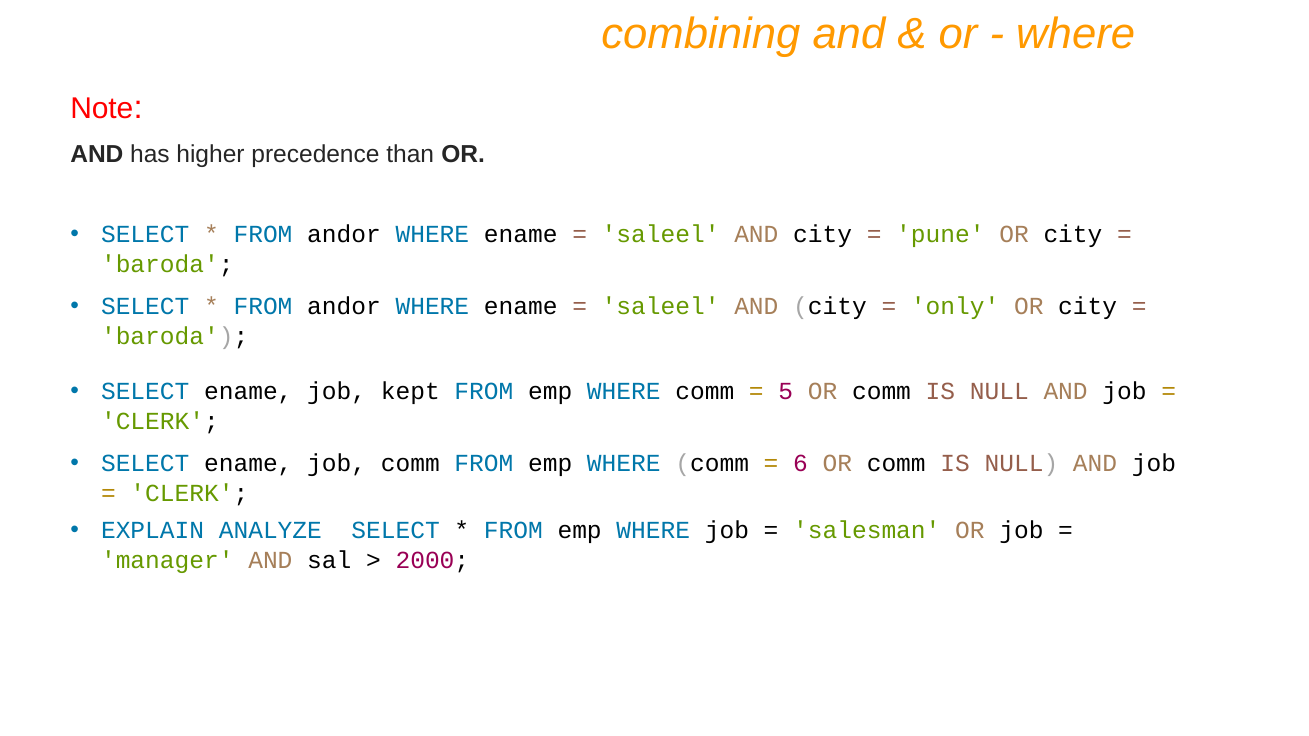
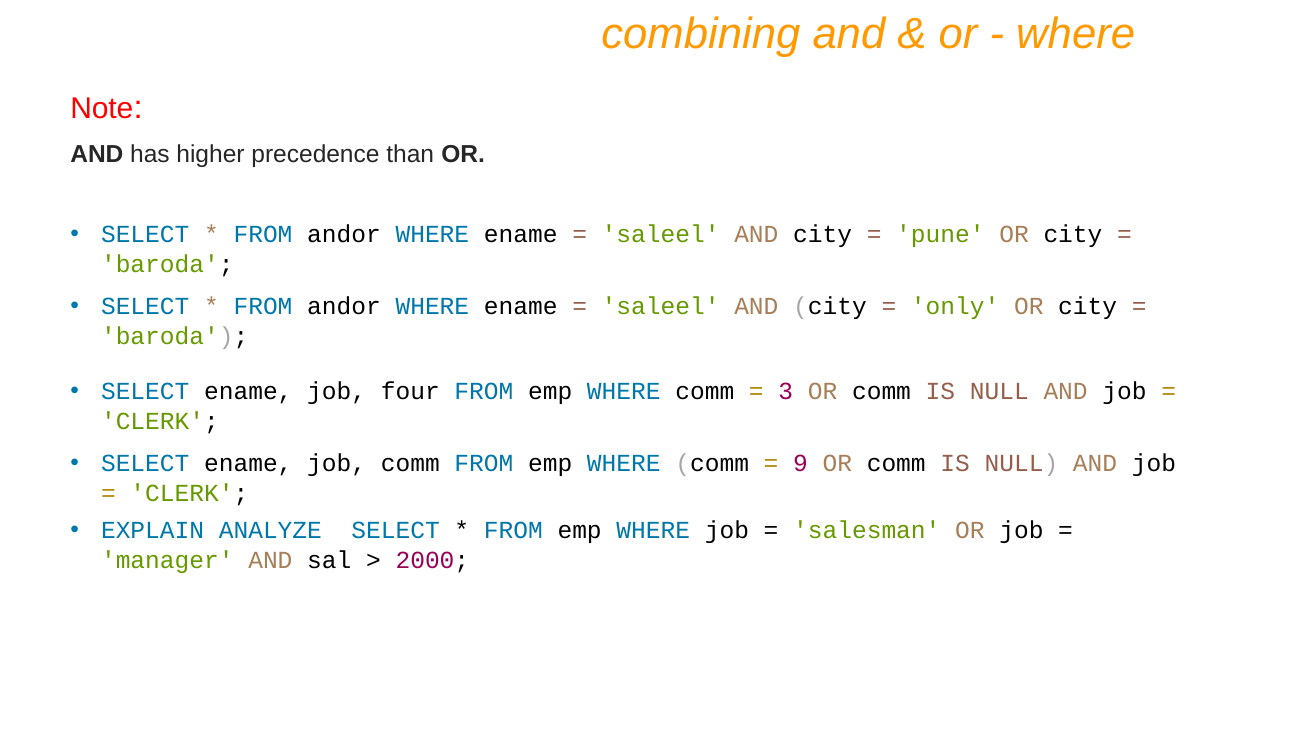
kept: kept -> four (410, 392)
5: 5 -> 3 (786, 392)
6: 6 -> 9 (801, 464)
